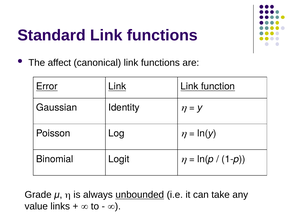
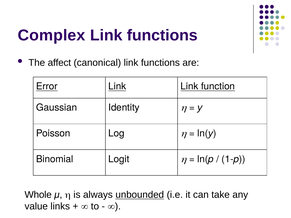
Standard: Standard -> Complex (51, 35)
Grade: Grade -> Whole (38, 195)
